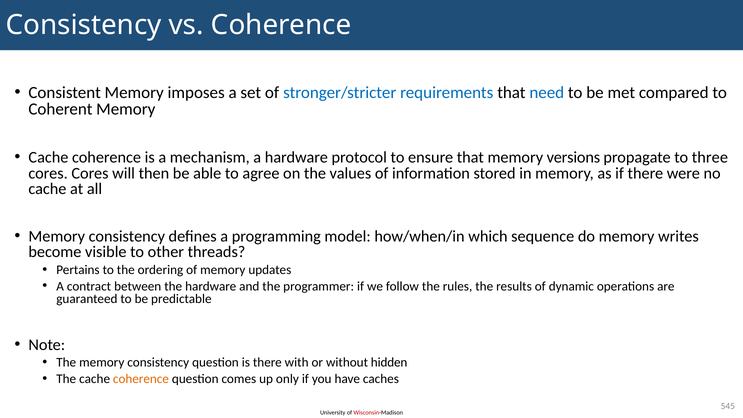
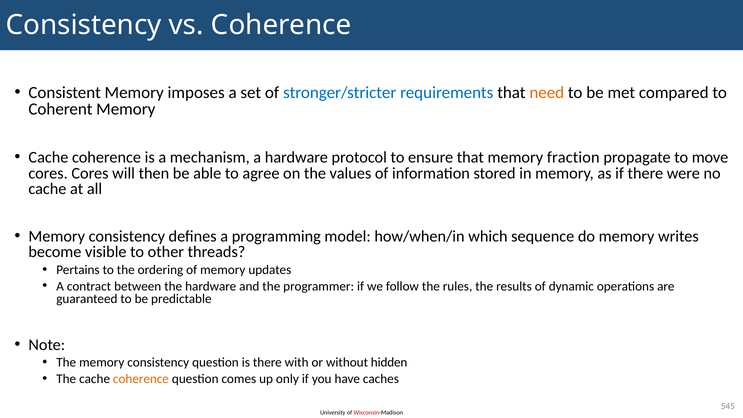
need colour: blue -> orange (547, 92)
versions: versions -> fraction (573, 157)
three: three -> move (710, 157)
